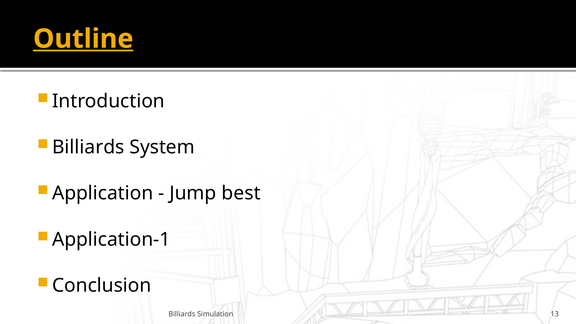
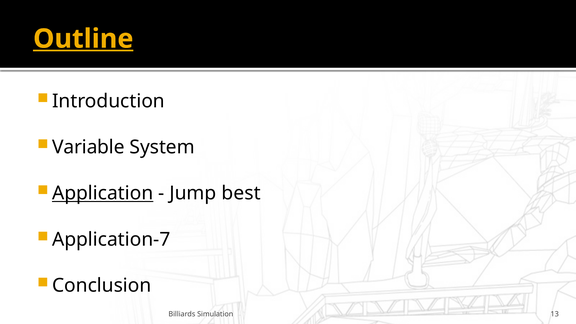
Billiards: Billiards -> Variable (88, 147)
Application underline: none -> present (103, 193)
Application-1: Application-1 -> Application-7 (111, 239)
